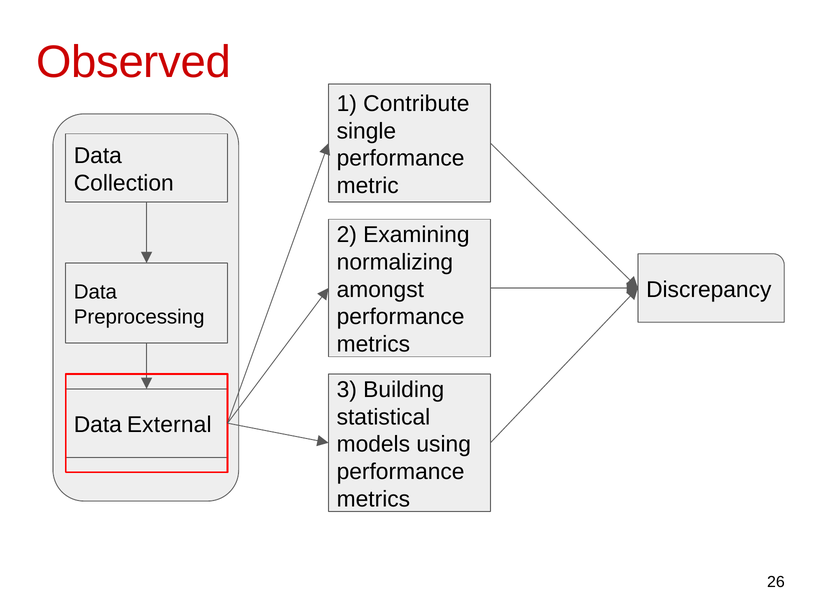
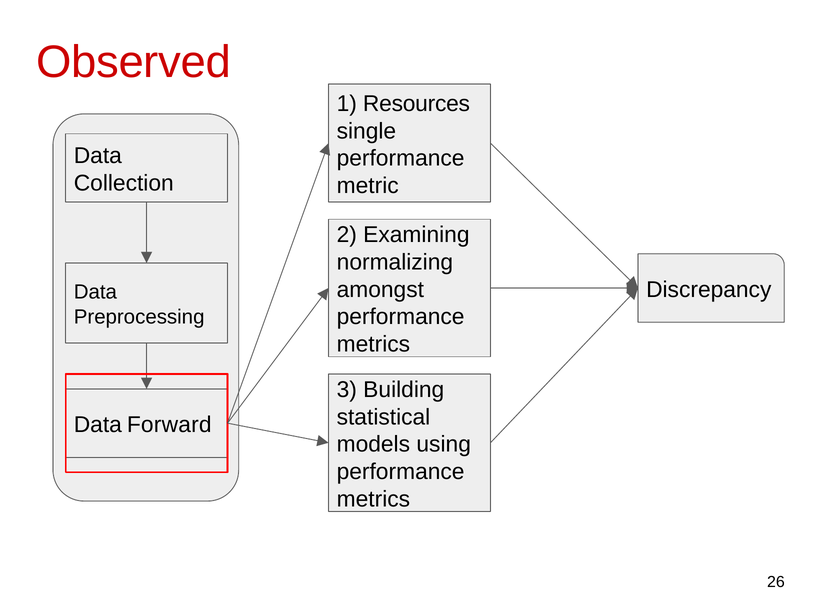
Contribute: Contribute -> Resources (416, 104)
External: External -> Forward (169, 424)
